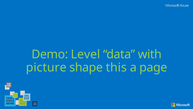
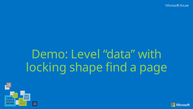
picture: picture -> locking (46, 67)
this: this -> find (116, 67)
